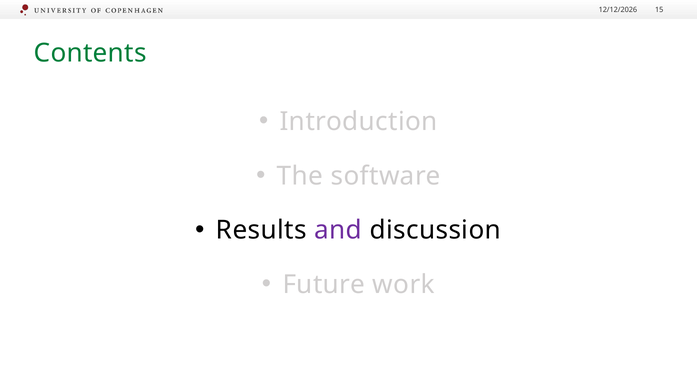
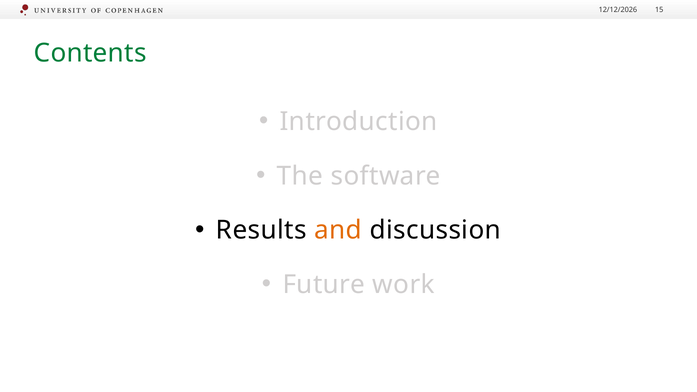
and colour: purple -> orange (338, 230)
